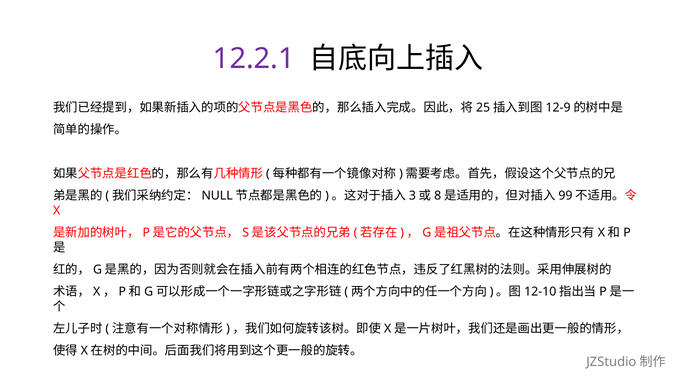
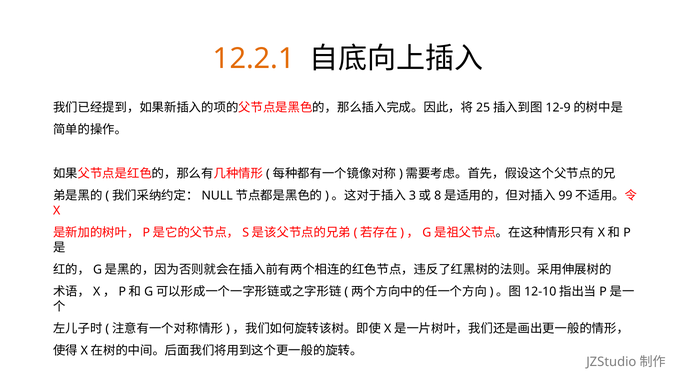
12.2.1 colour: purple -> orange (254, 58)
